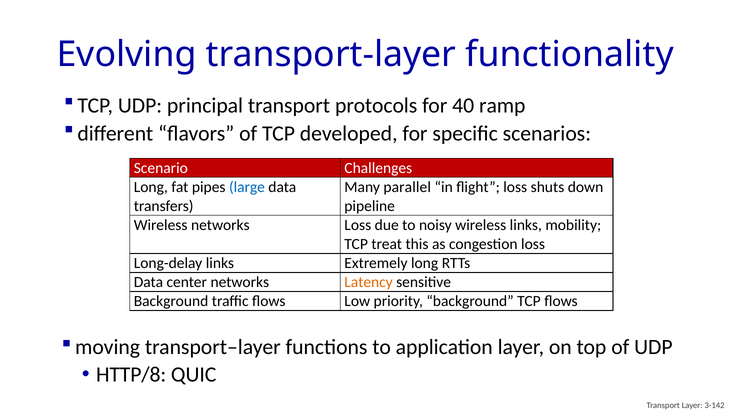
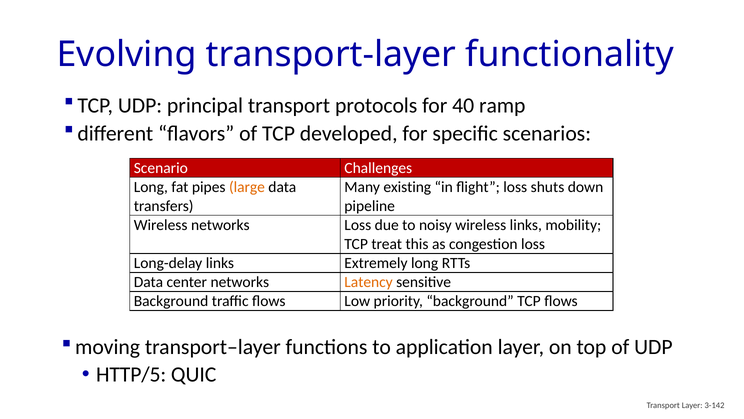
large colour: blue -> orange (247, 187)
parallel: parallel -> existing (407, 187)
HTTP/8: HTTP/8 -> HTTP/5 (131, 374)
